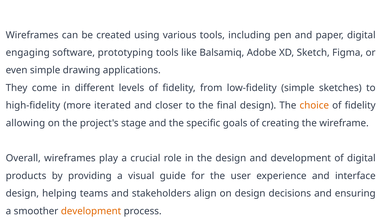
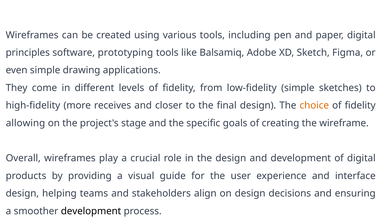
engaging: engaging -> principles (28, 53)
iterated: iterated -> receives (113, 105)
development colour: orange -> black (91, 210)
